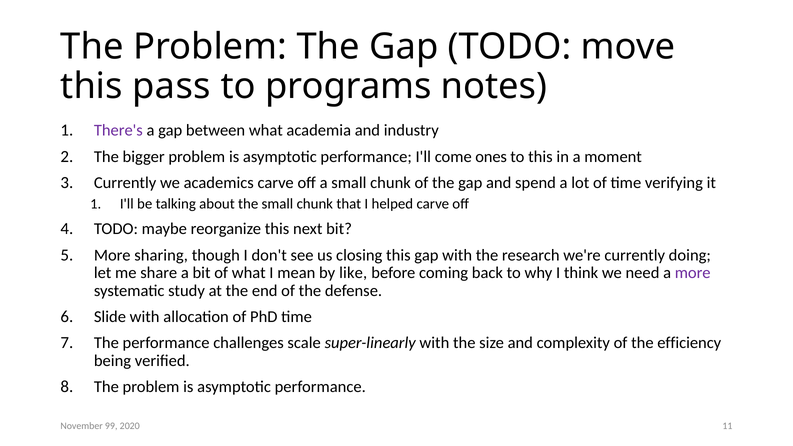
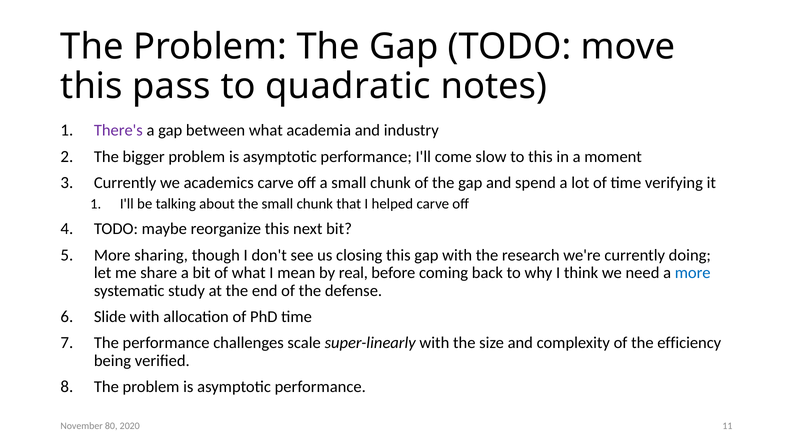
programs: programs -> quadratic (348, 86)
ones: ones -> slow (491, 157)
like: like -> real (353, 273)
more colour: purple -> blue (693, 273)
99: 99 -> 80 (111, 426)
